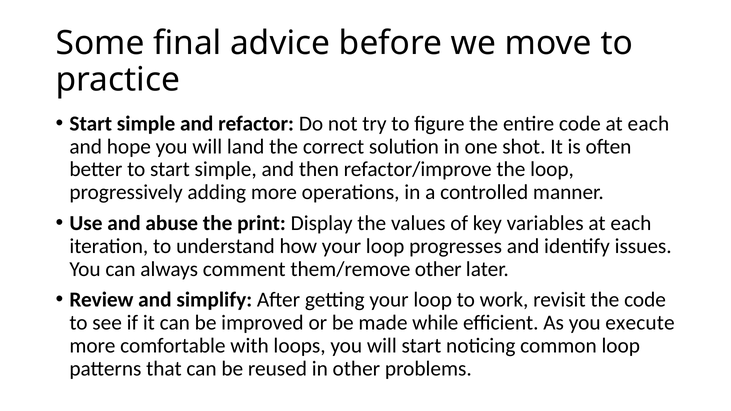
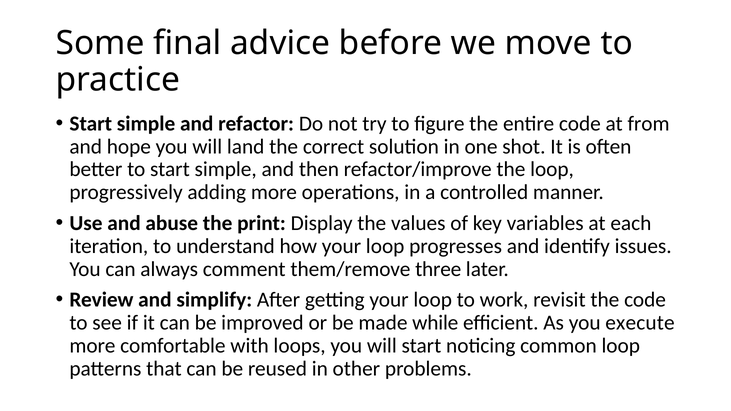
code at each: each -> from (649, 124)
them/remove other: other -> three (438, 269)
